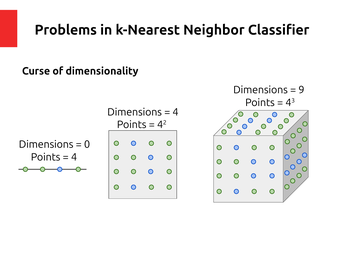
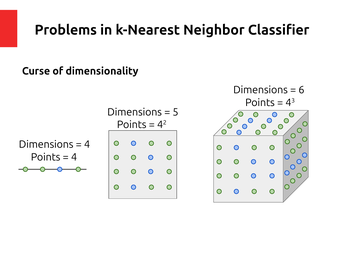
9: 9 -> 6 (301, 90)
4: 4 -> 5 (176, 112)
0: 0 -> 4 (87, 144)
